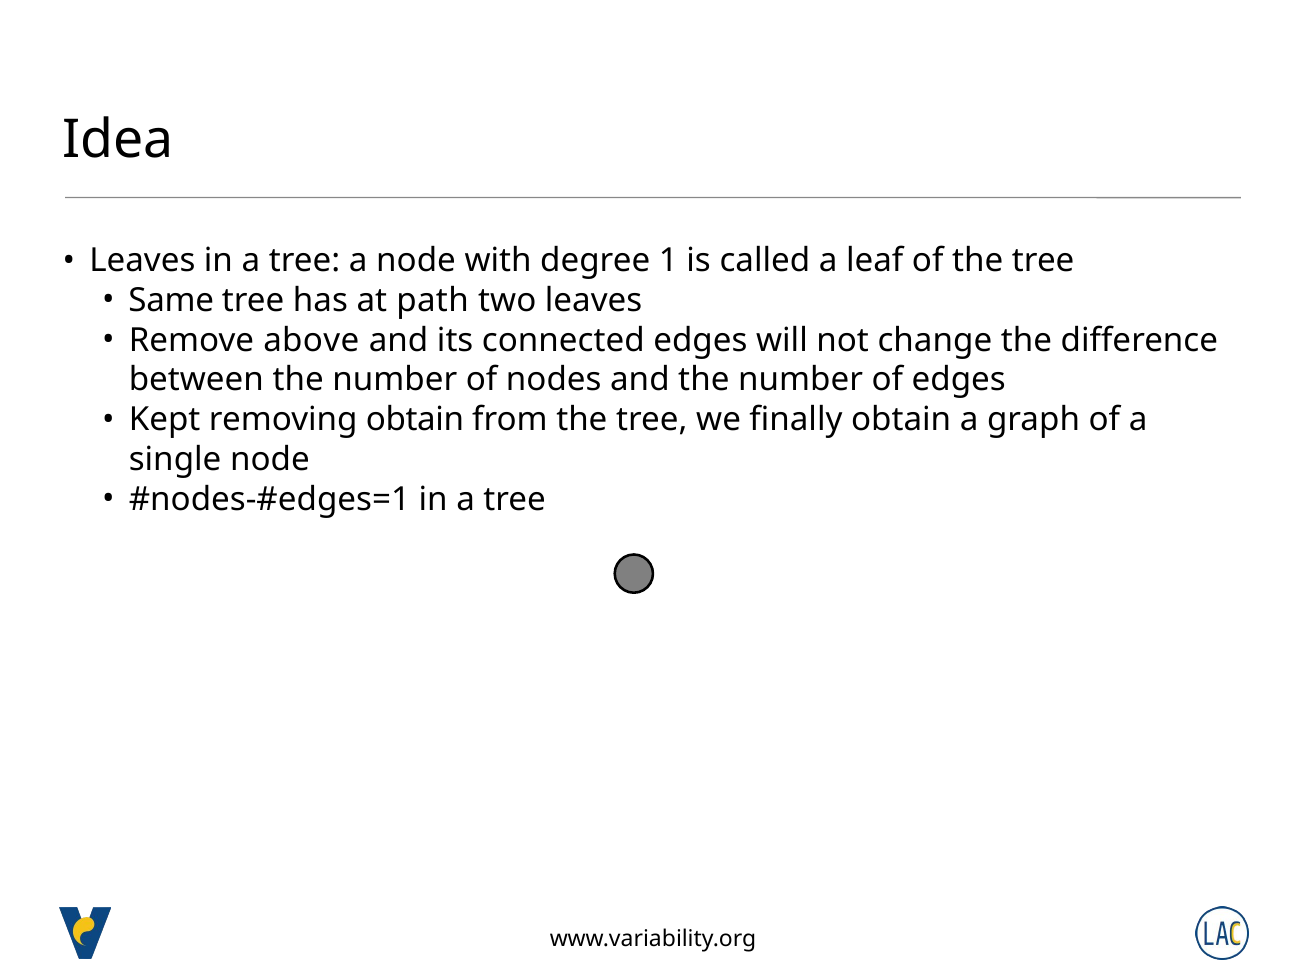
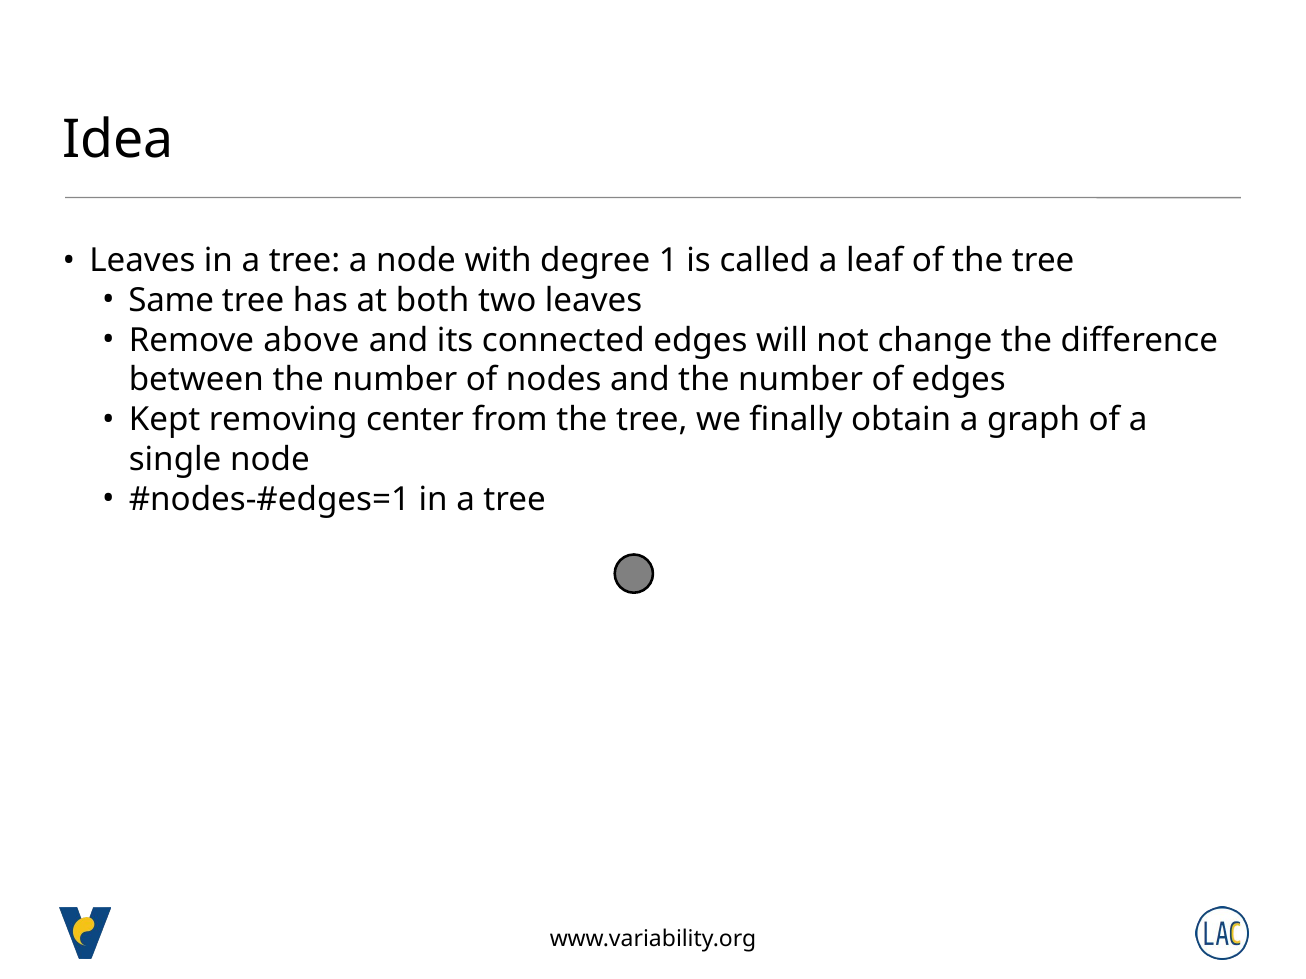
path: path -> both (433, 300)
removing obtain: obtain -> center (415, 420)
